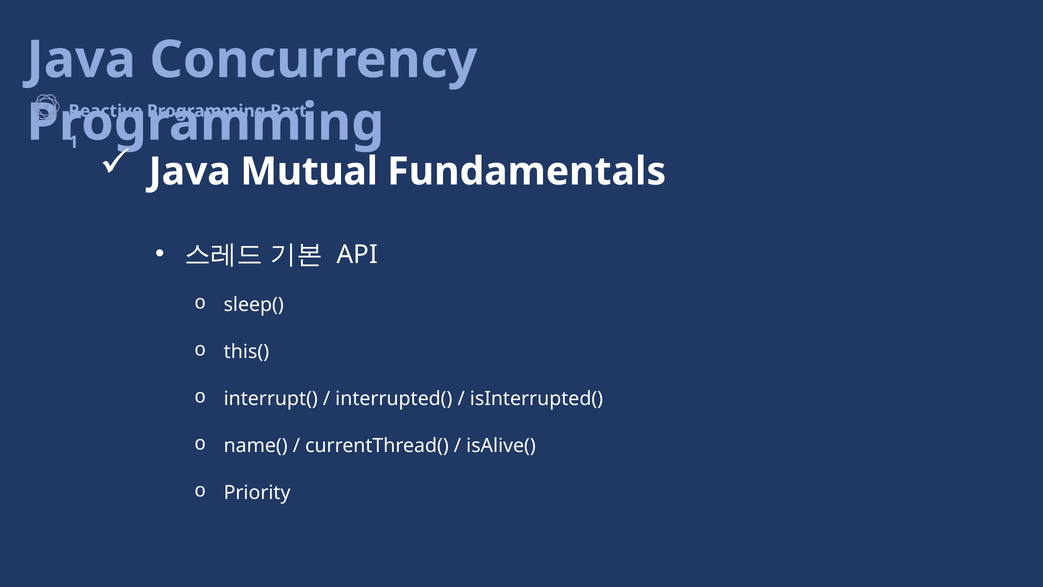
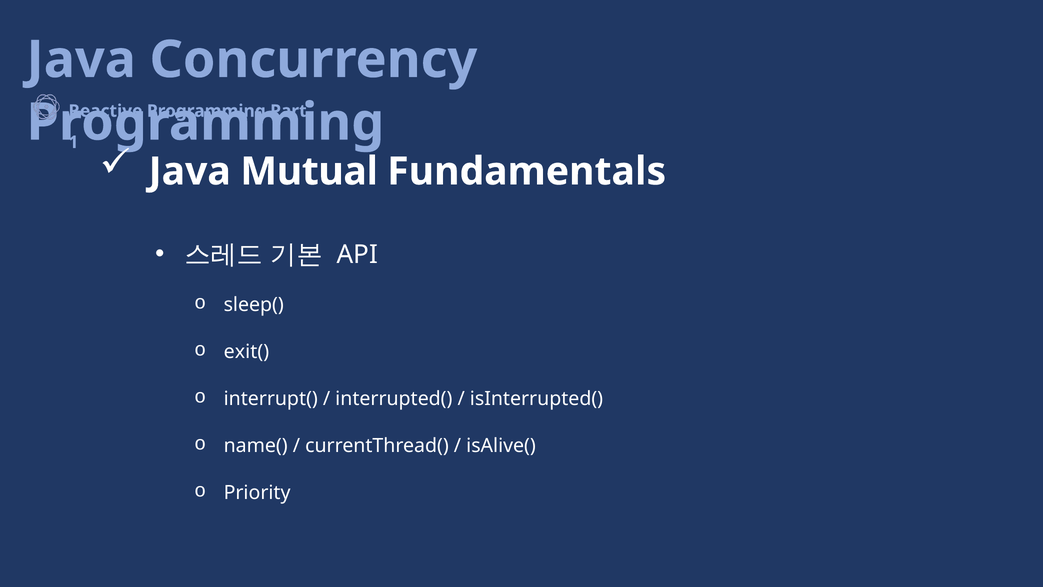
this(: this( -> exit( (246, 352)
